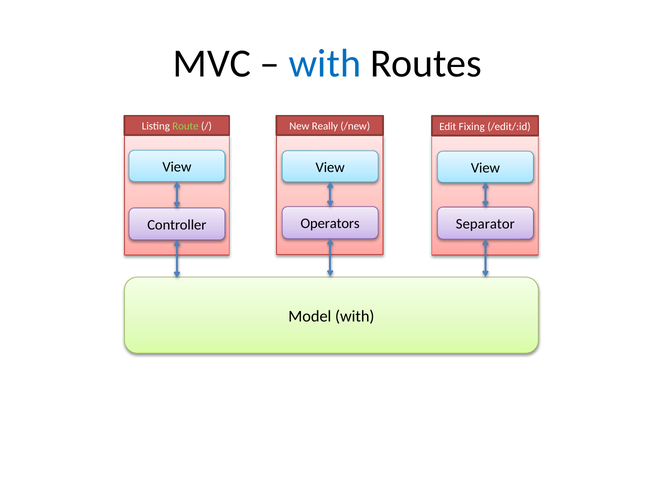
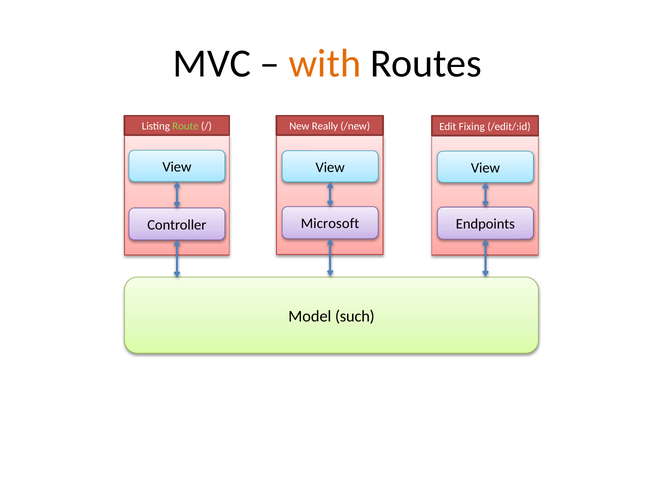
with colour: blue -> orange (325, 63)
Operators: Operators -> Microsoft (330, 224)
Separator: Separator -> Endpoints (485, 224)
Model with: with -> such (355, 316)
